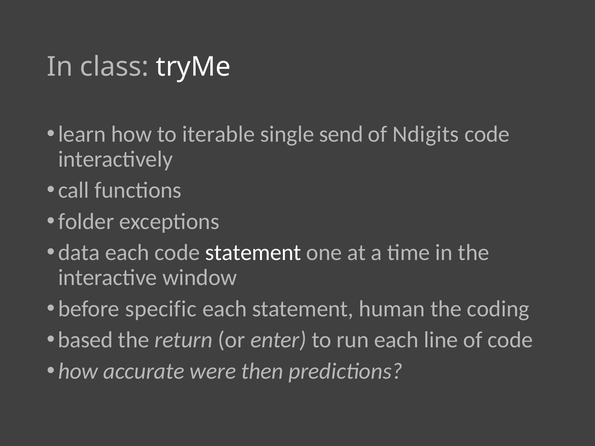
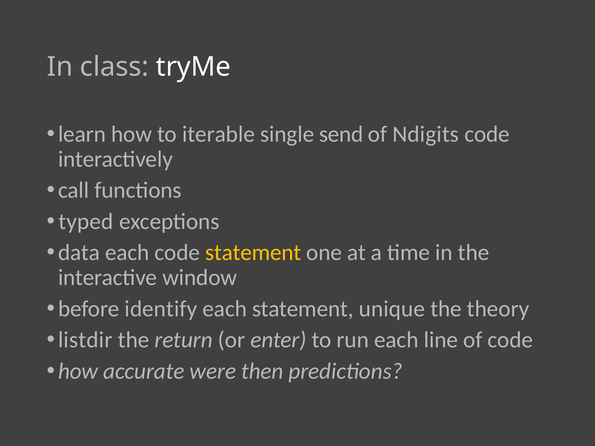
folder: folder -> typed (86, 222)
statement colour: white -> yellow (253, 253)
specific: specific -> identify (161, 309)
human: human -> unique (392, 309)
coding: coding -> theory (498, 309)
based: based -> listdir (85, 340)
